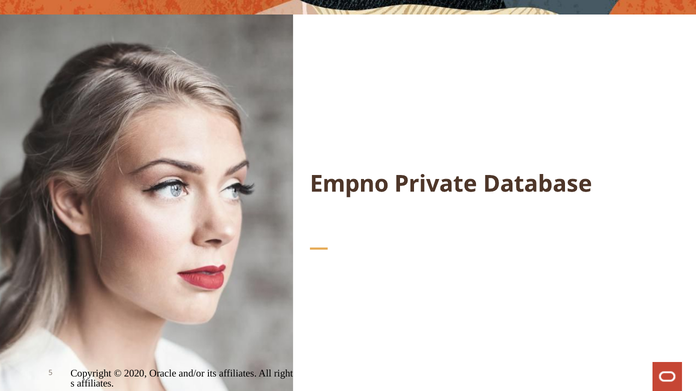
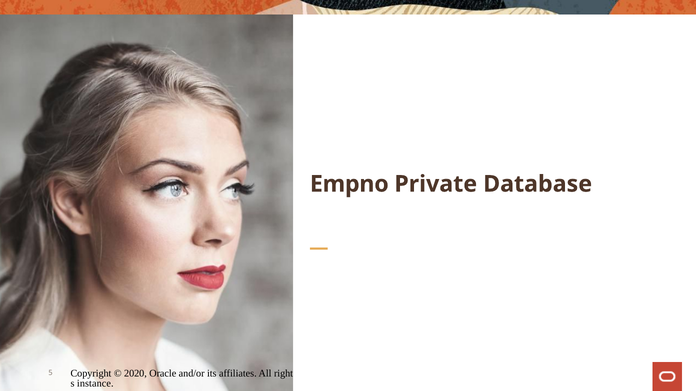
affiliates: affiliates -> instance (95, 384)
